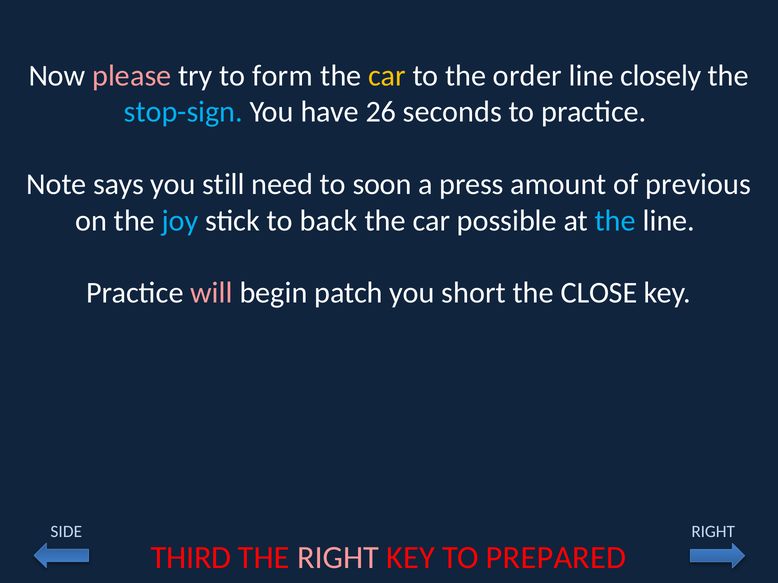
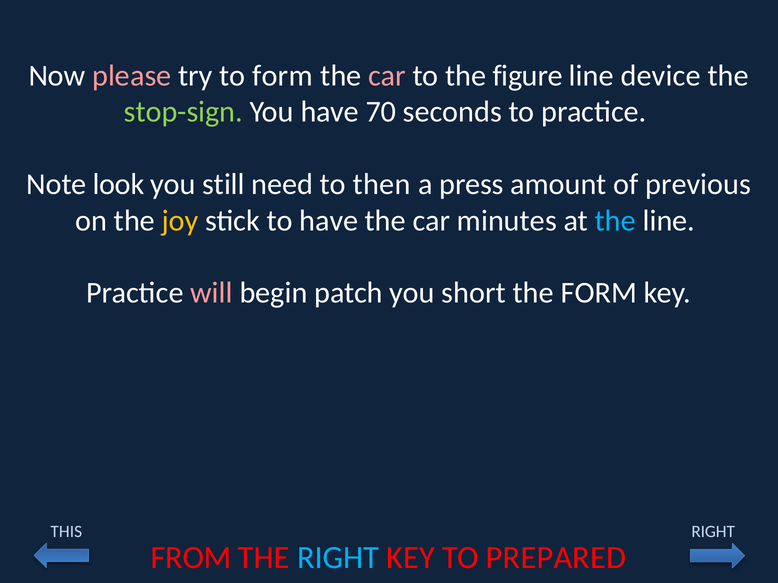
car colour: yellow -> pink (387, 76)
order: order -> figure (528, 76)
closely: closely -> device (661, 76)
stop-sign colour: light blue -> light green (183, 112)
26: 26 -> 70 (381, 112)
says: says -> look (119, 184)
soon: soon -> then (382, 184)
joy colour: light blue -> yellow (180, 221)
to back: back -> have (329, 221)
possible: possible -> minutes (507, 221)
the CLOSE: CLOSE -> FORM (599, 293)
SIDE: SIDE -> THIS (66, 532)
THIRD: THIRD -> FROM (191, 558)
RIGHT colour: pink -> light blue (338, 558)
